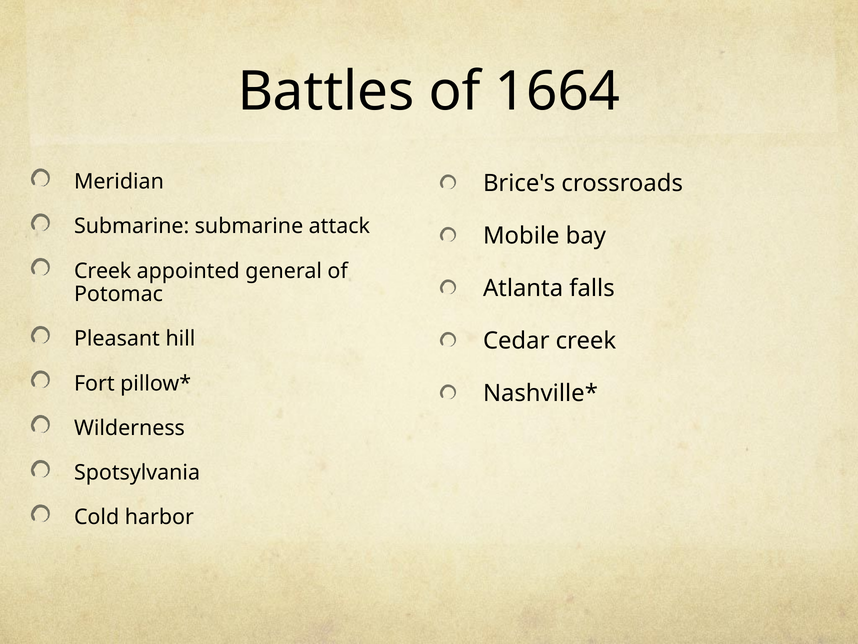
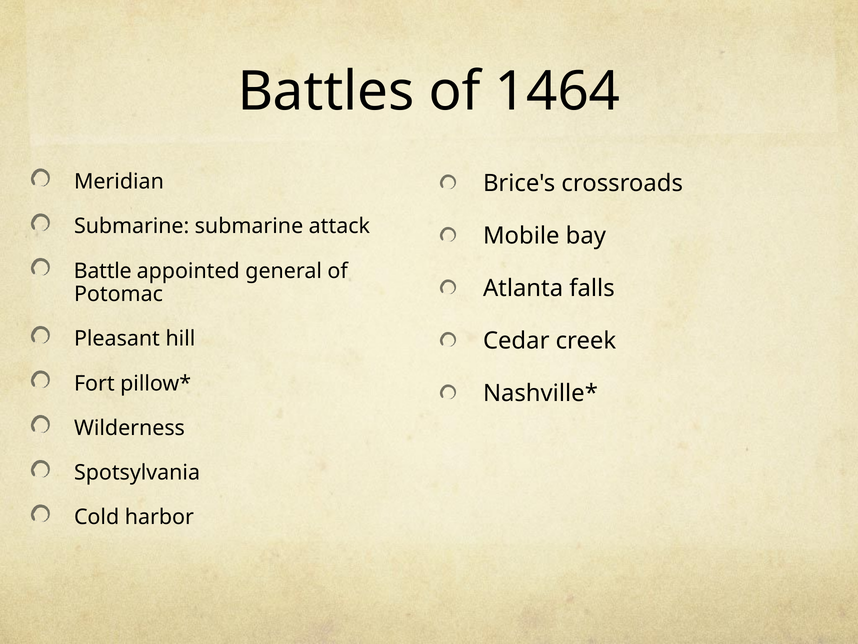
1664: 1664 -> 1464 (558, 92)
Creek: Creek -> Battle (103, 271)
